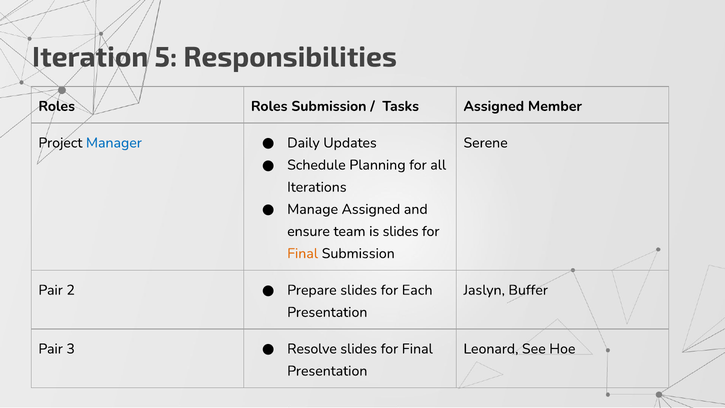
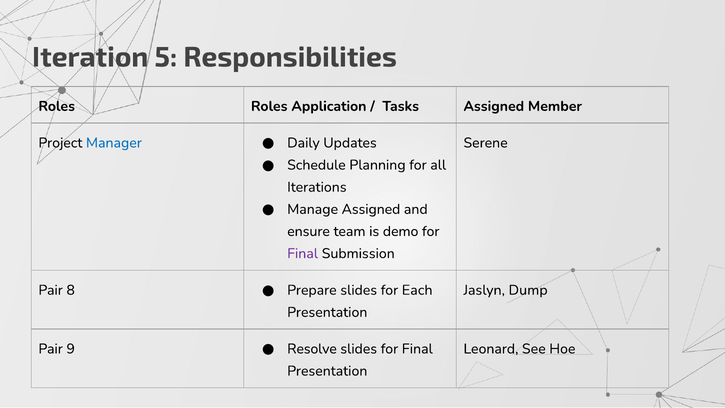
Roles Submission: Submission -> Application (329, 106)
is slides: slides -> demo (401, 231)
Final colour: orange -> purple (303, 253)
2: 2 -> 8 (71, 290)
Buffer: Buffer -> Dump (528, 290)
3: 3 -> 9 (71, 349)
